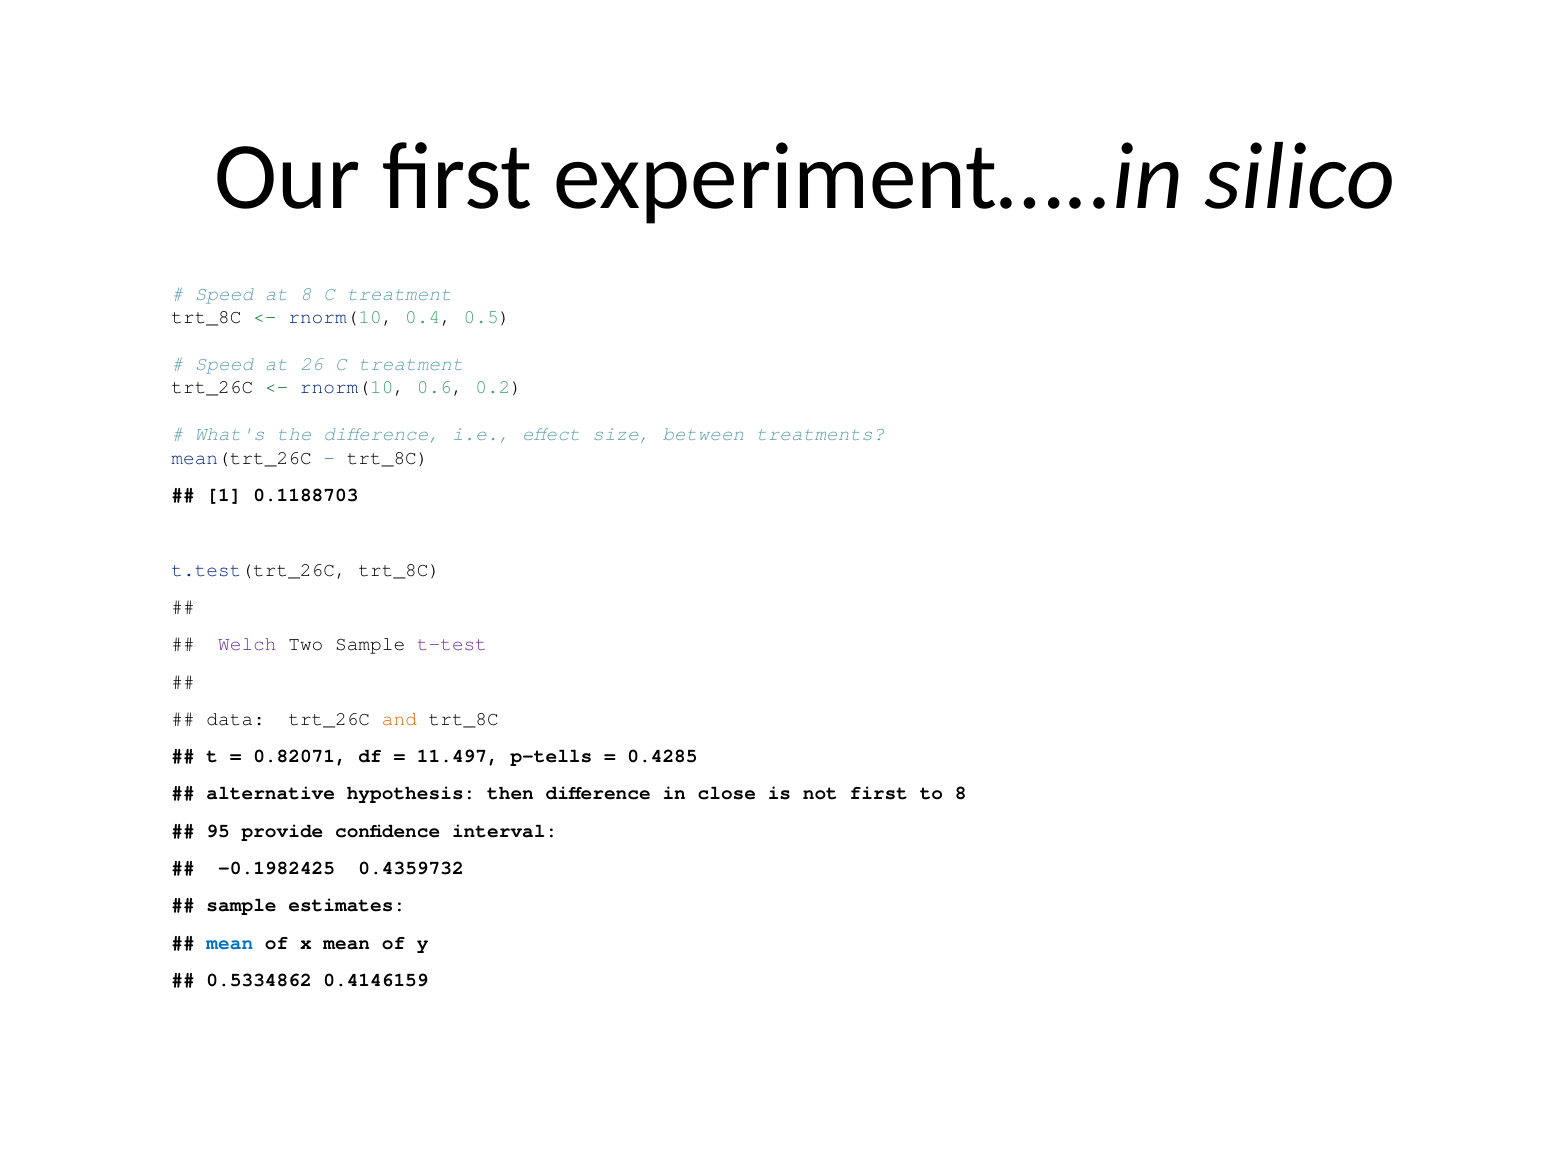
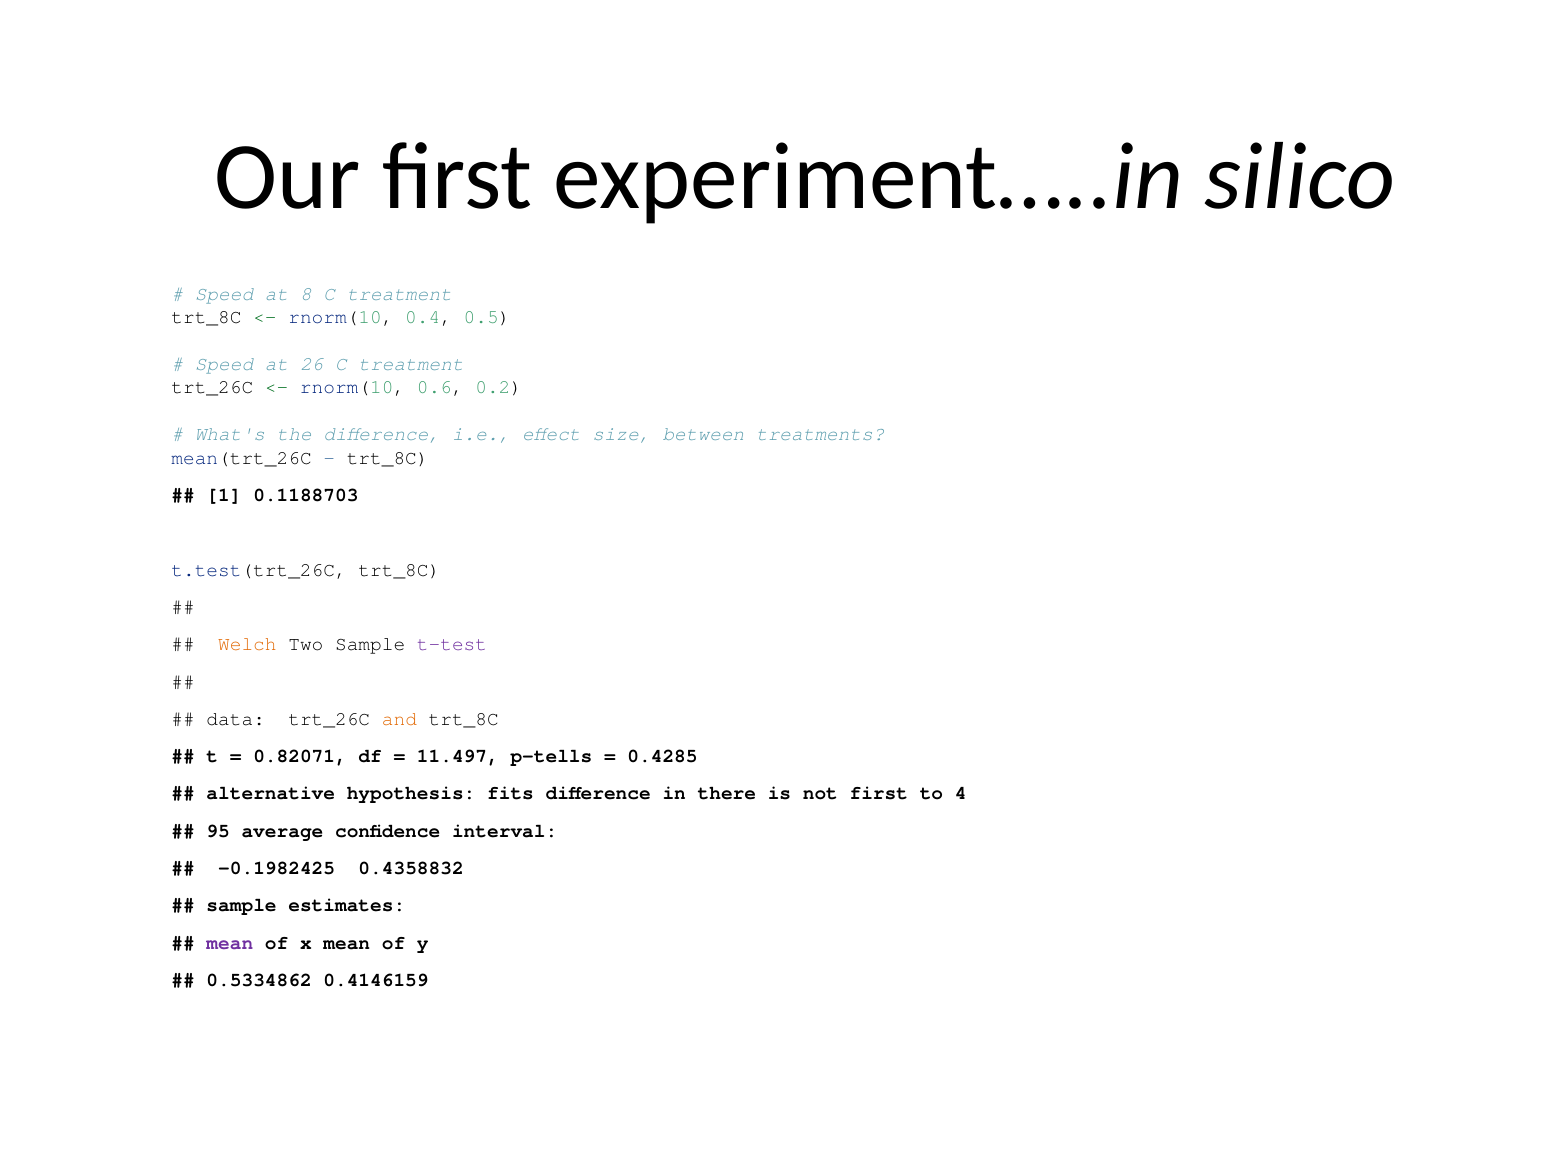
Welch colour: purple -> orange (247, 644)
then: then -> fits (511, 793)
close: close -> there (727, 793)
to 8: 8 -> 4 (961, 793)
provide: provide -> average (282, 830)
0.4359732: 0.4359732 -> 0.4358832 (411, 868)
mean colour: blue -> purple (230, 942)
